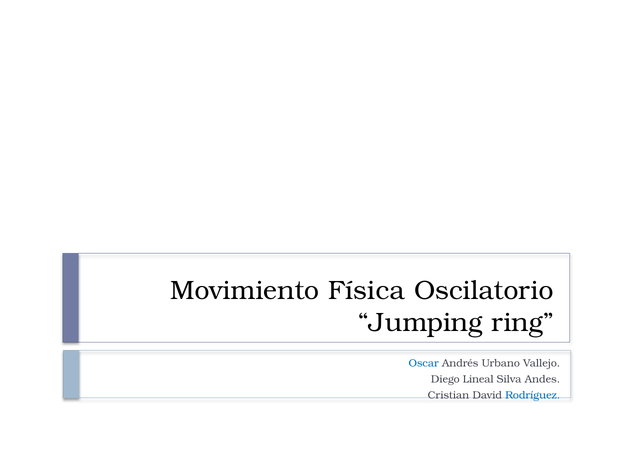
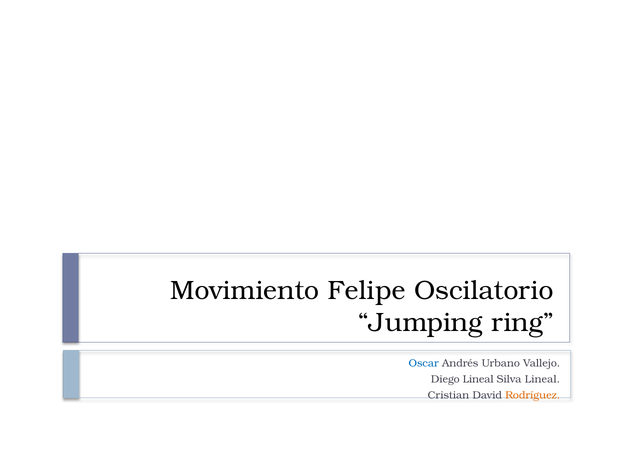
Física: Física -> Felipe (367, 290)
Silva Andes: Andes -> Lineal (542, 379)
Rodríguez colour: blue -> orange (533, 395)
